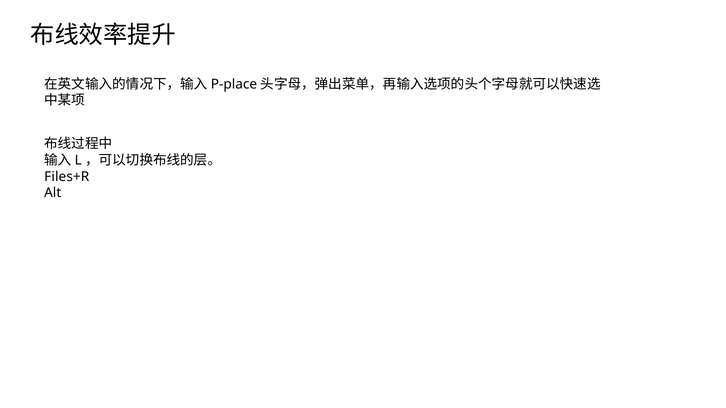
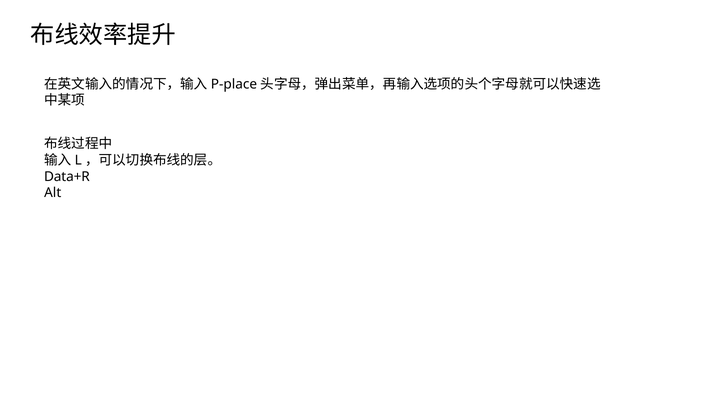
Files+R: Files+R -> Data+R (67, 177)
